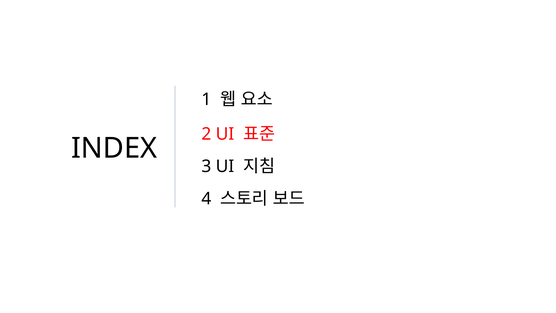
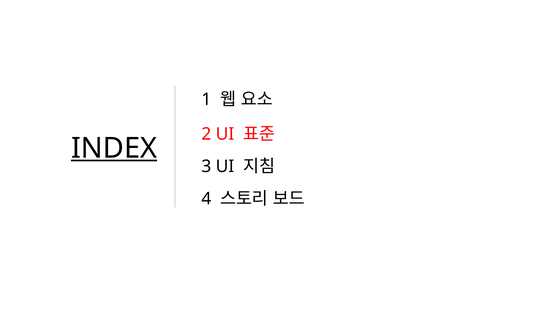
INDEX underline: none -> present (114, 148)
